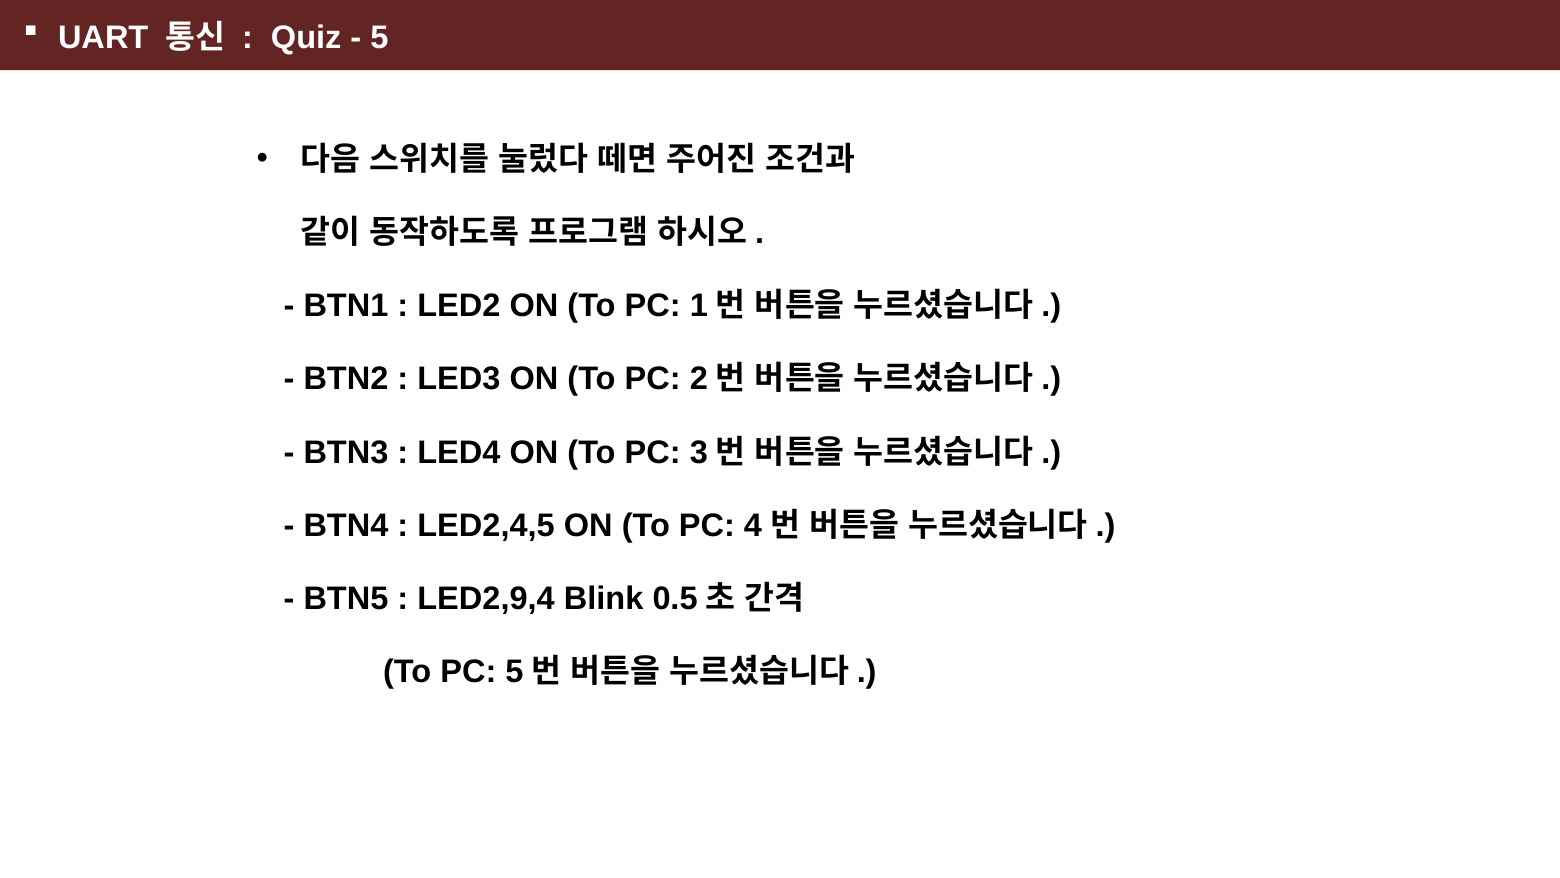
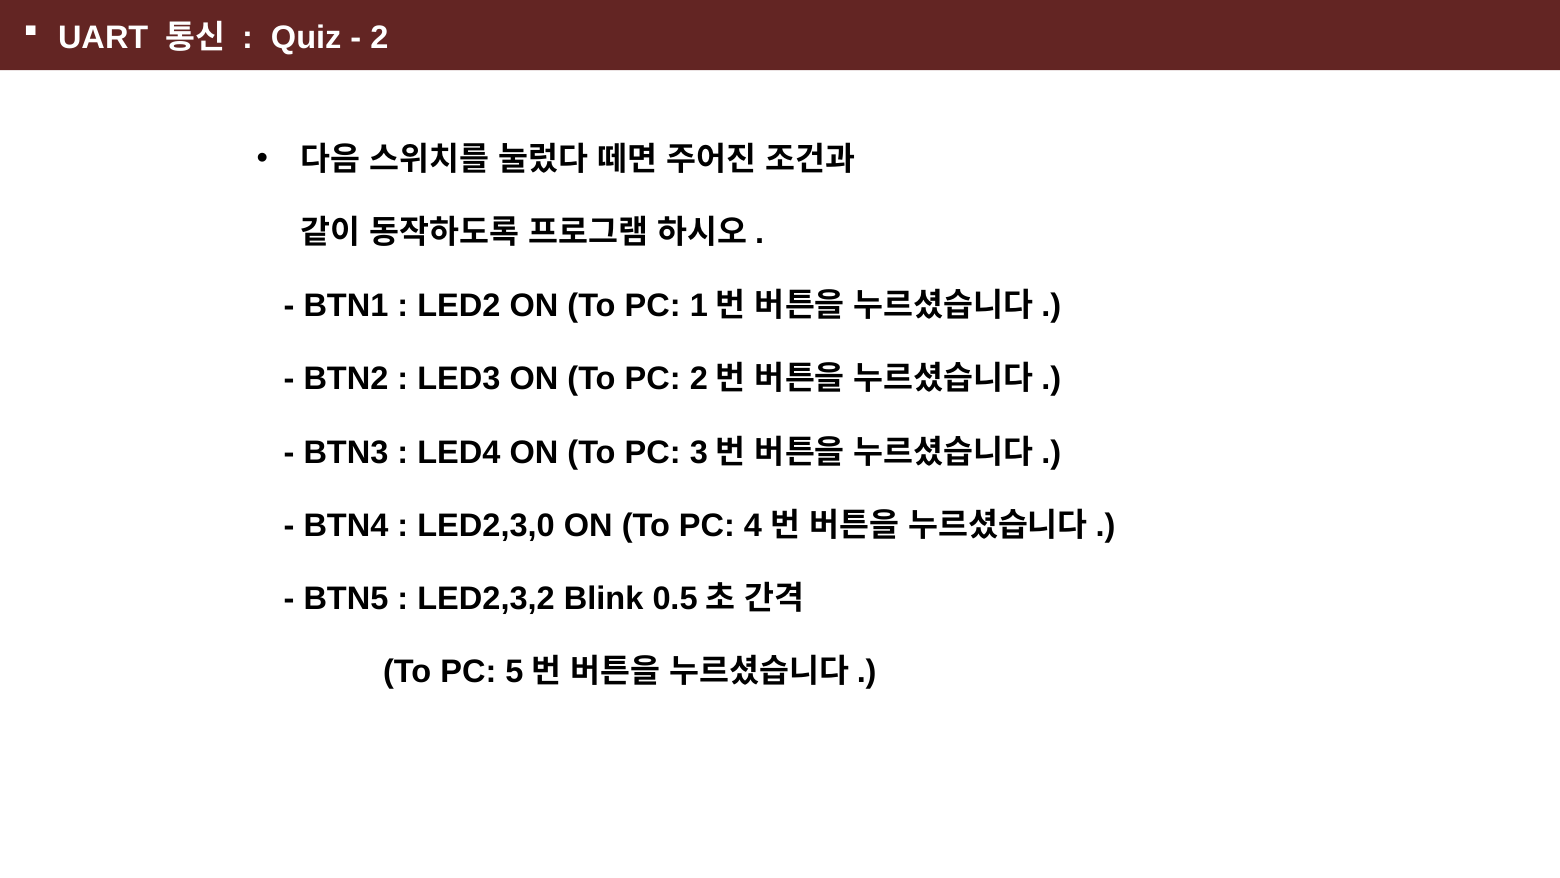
5: 5 -> 2 (379, 37)
LED2,4,5: LED2,4,5 -> LED2,3,0 (486, 525)
LED2,9,4: LED2,9,4 -> LED2,3,2 (486, 598)
